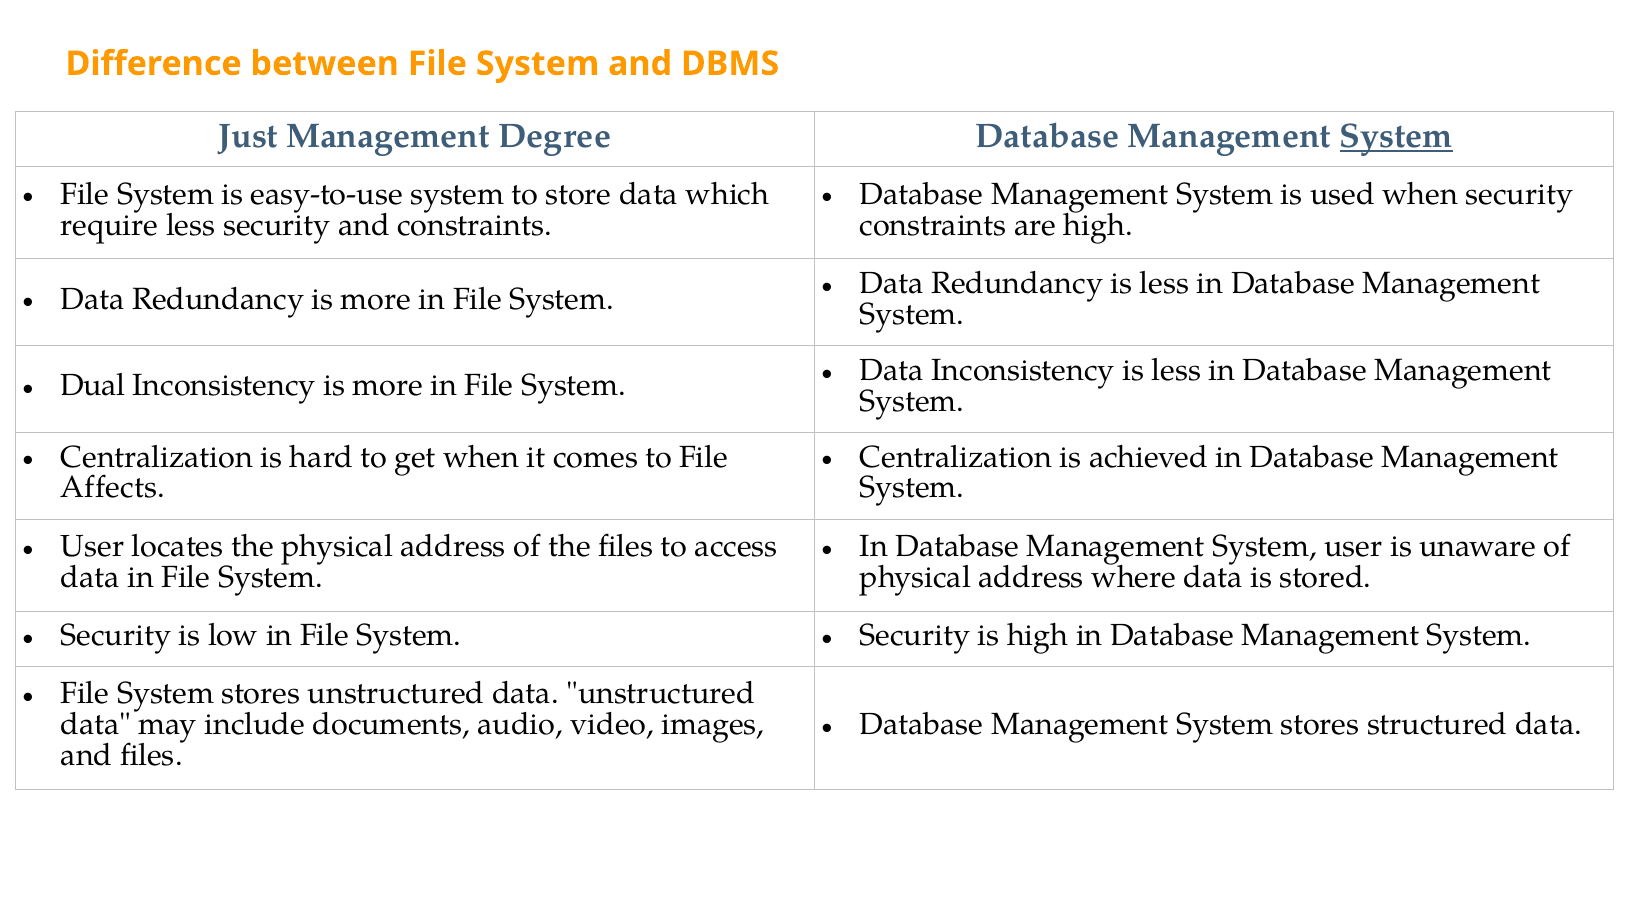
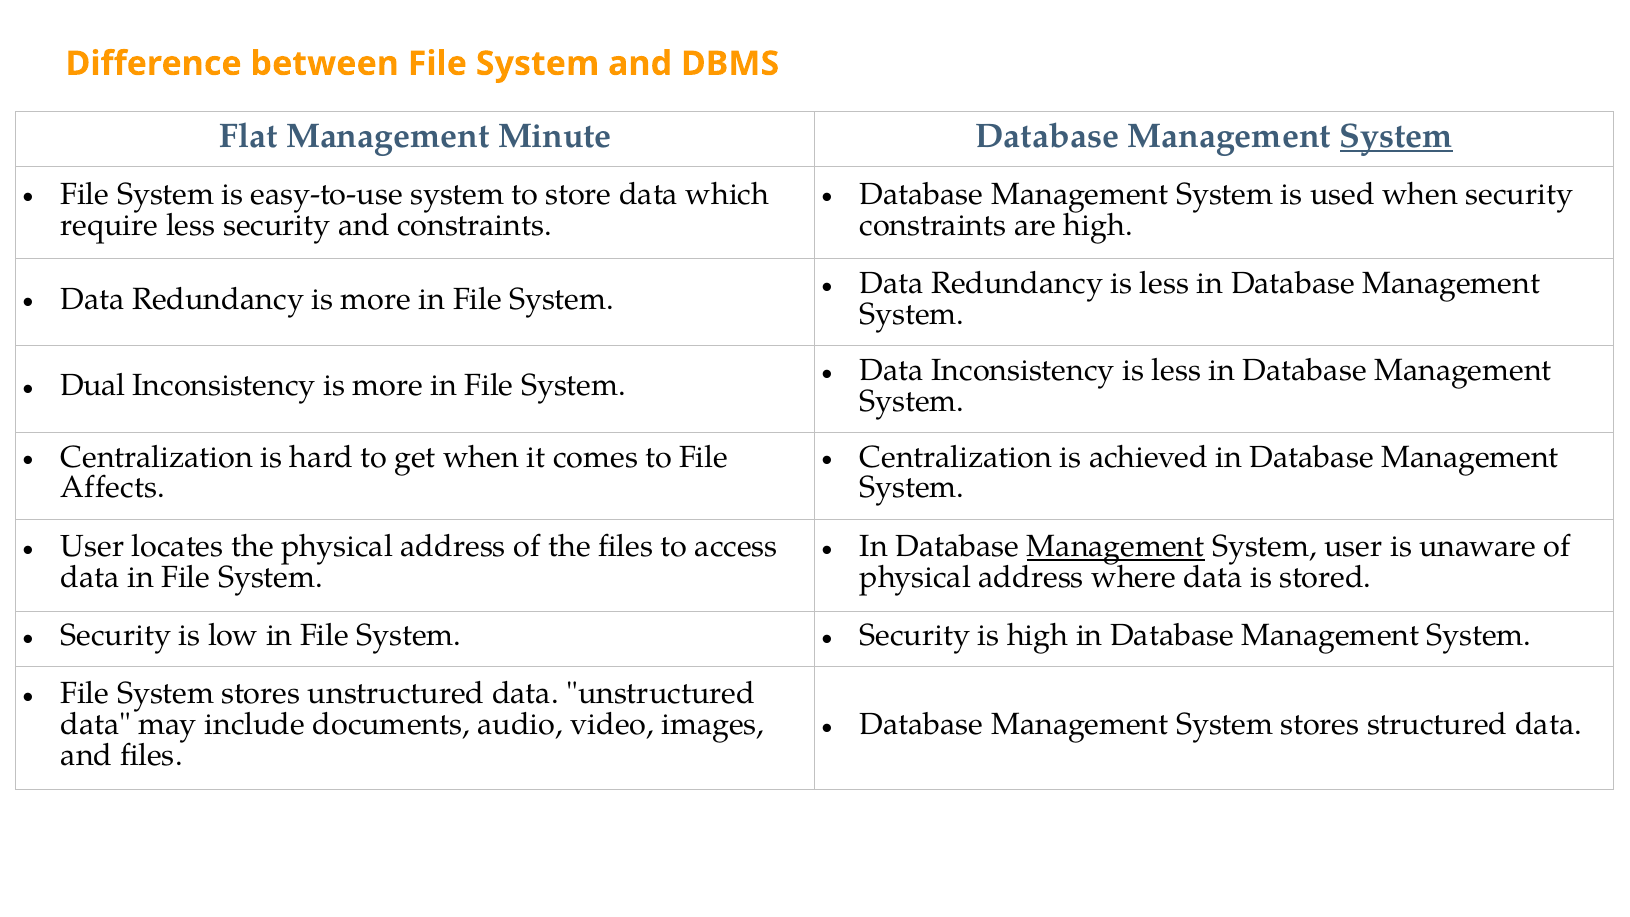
Just: Just -> Flat (248, 136)
Degree: Degree -> Minute (555, 136)
Management underline: none -> present (1116, 546)
